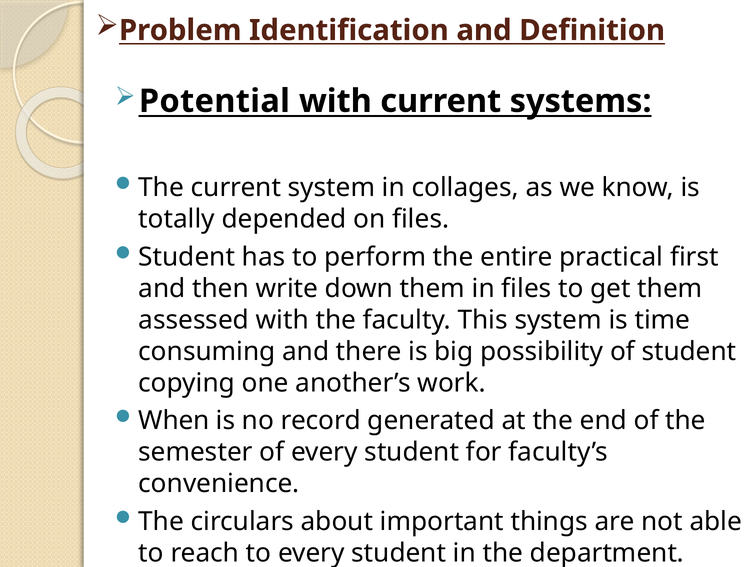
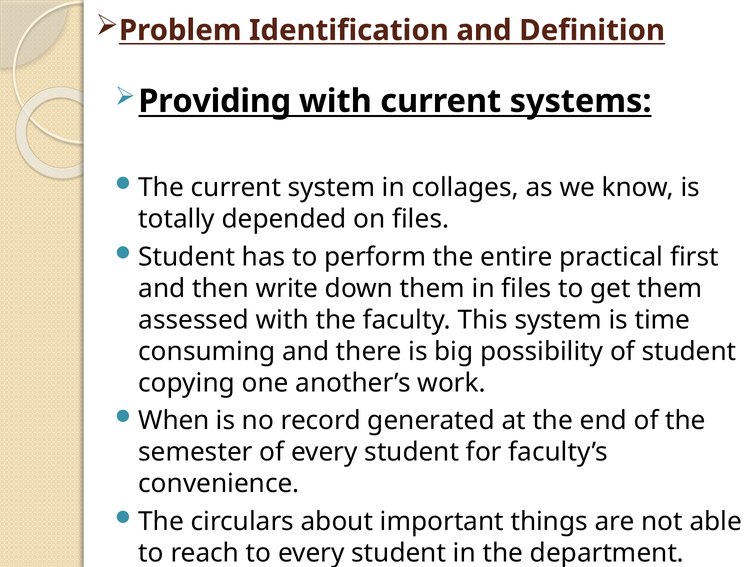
Potential: Potential -> Providing (215, 101)
